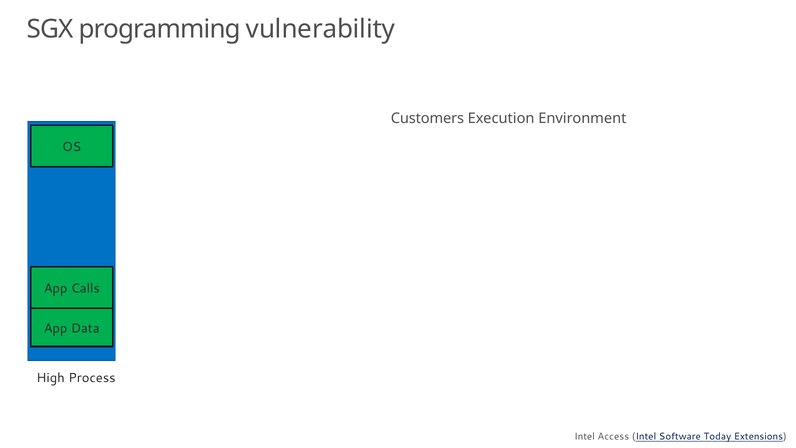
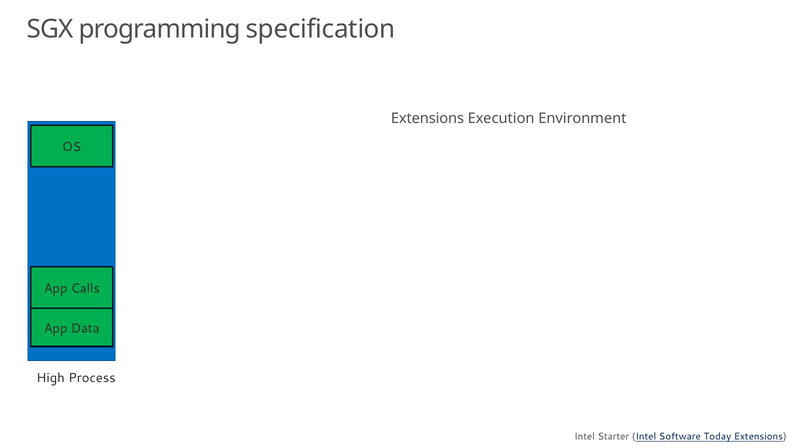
vulnerability: vulnerability -> specification (321, 29)
Customers: Customers -> Extensions (427, 119)
Access: Access -> Starter (613, 436)
